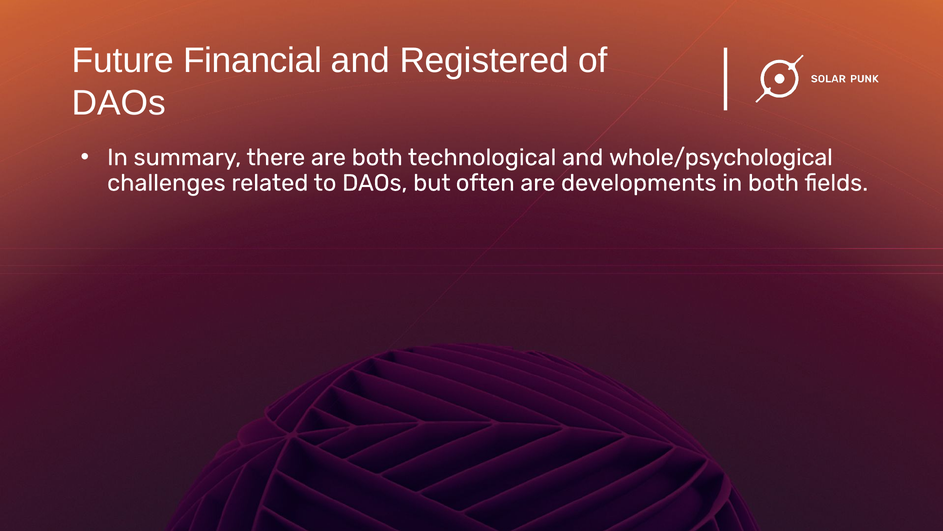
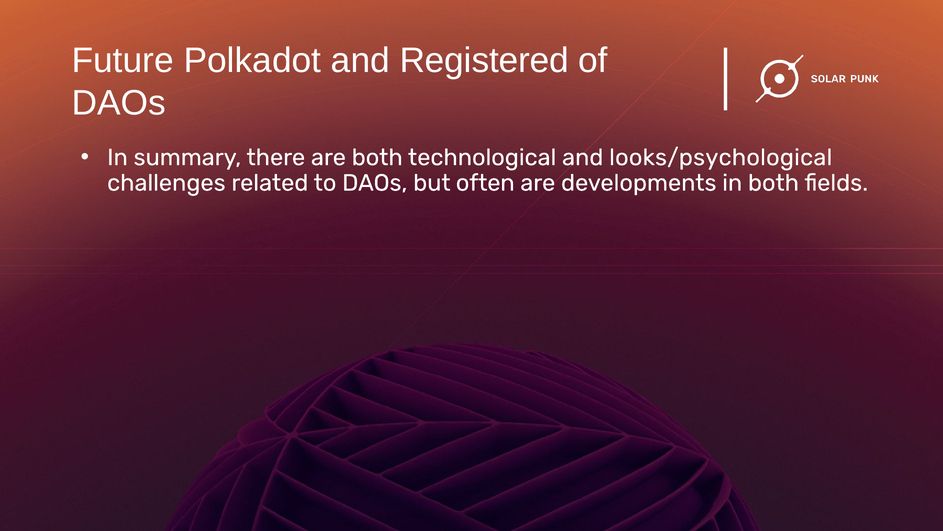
Financial: Financial -> Polkadot (252, 61)
whole/psychological: whole/psychological -> looks/psychological (721, 157)
